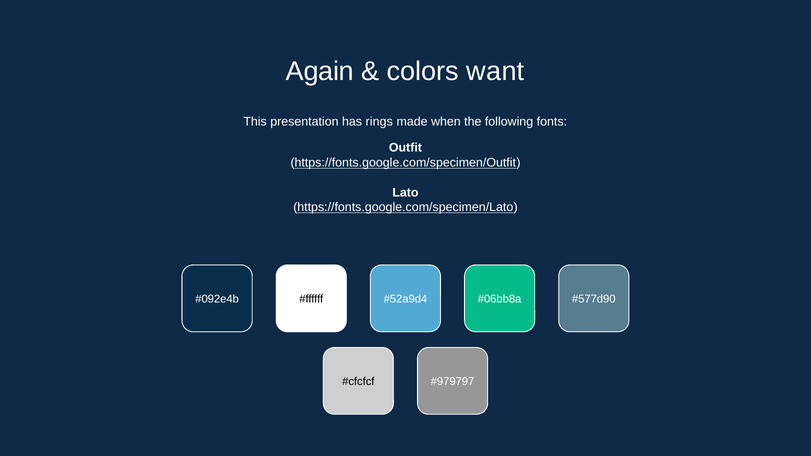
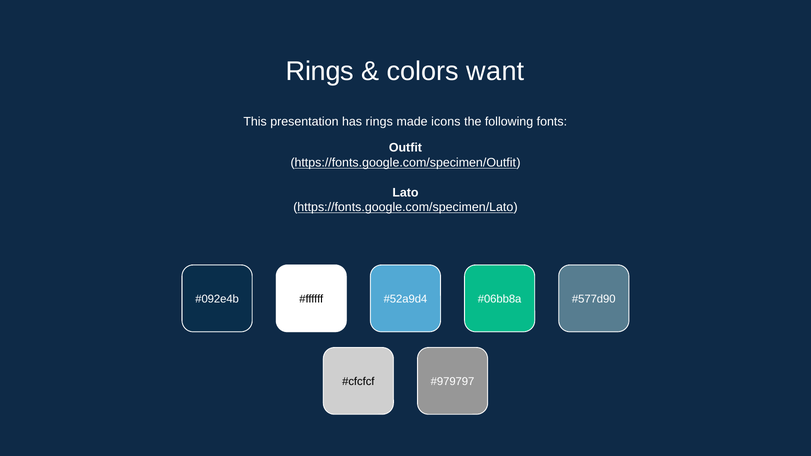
Again: Again -> Rings (320, 72)
when: when -> icons (446, 122)
